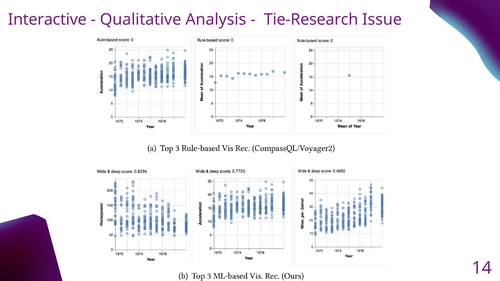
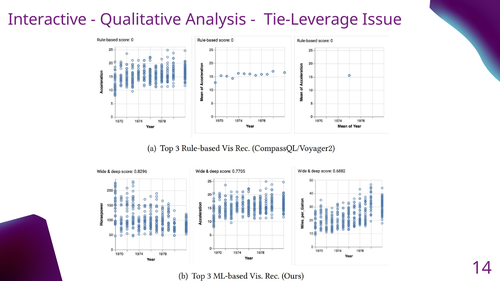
Tie-Research: Tie-Research -> Tie-Leverage (311, 19)
